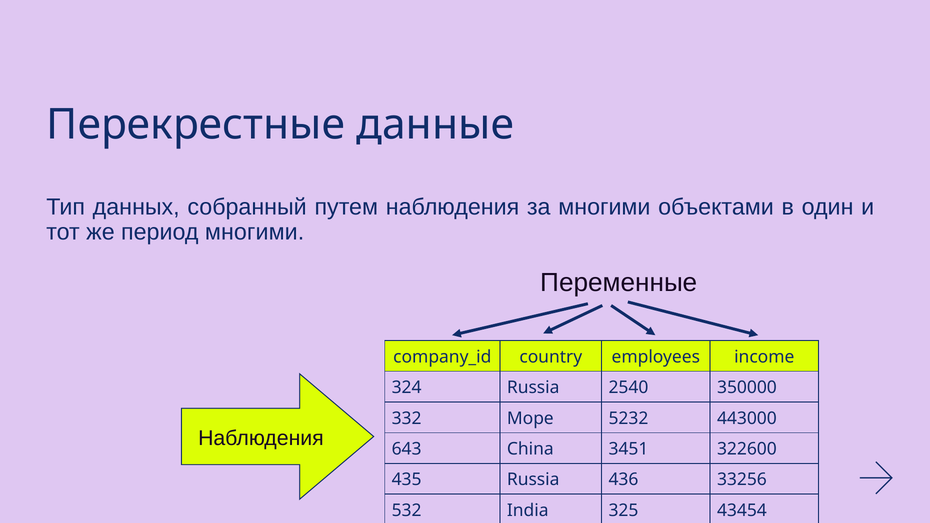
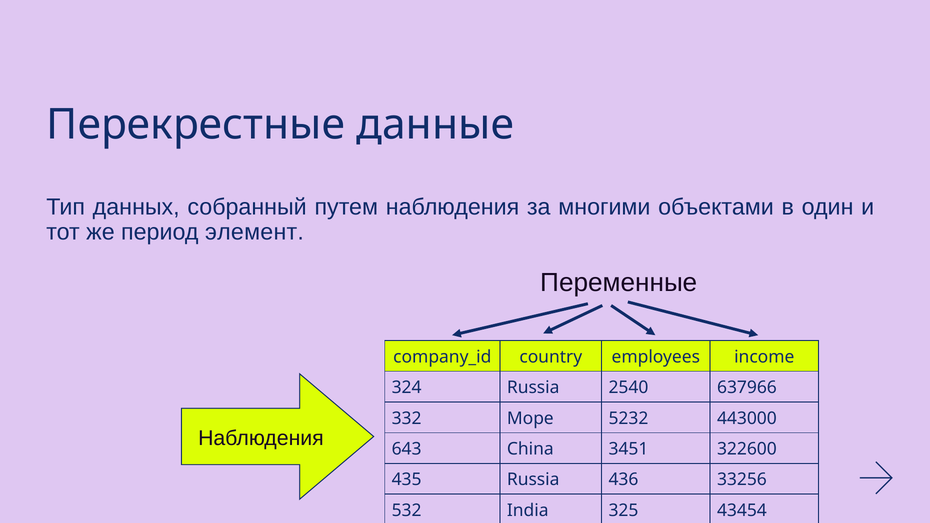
период многими: многими -> элемент (255, 232)
350000: 350000 -> 637966 (747, 388)
